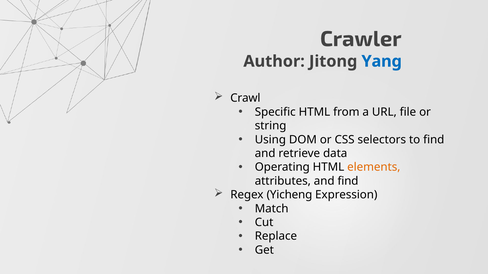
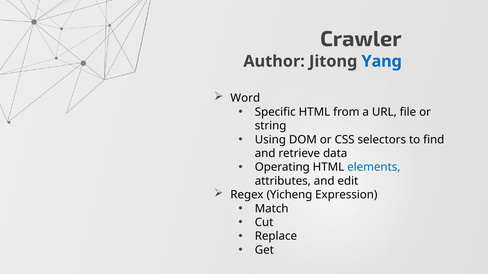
Crawl: Crawl -> Word (245, 98)
elements colour: orange -> blue (374, 167)
and find: find -> edit (348, 181)
